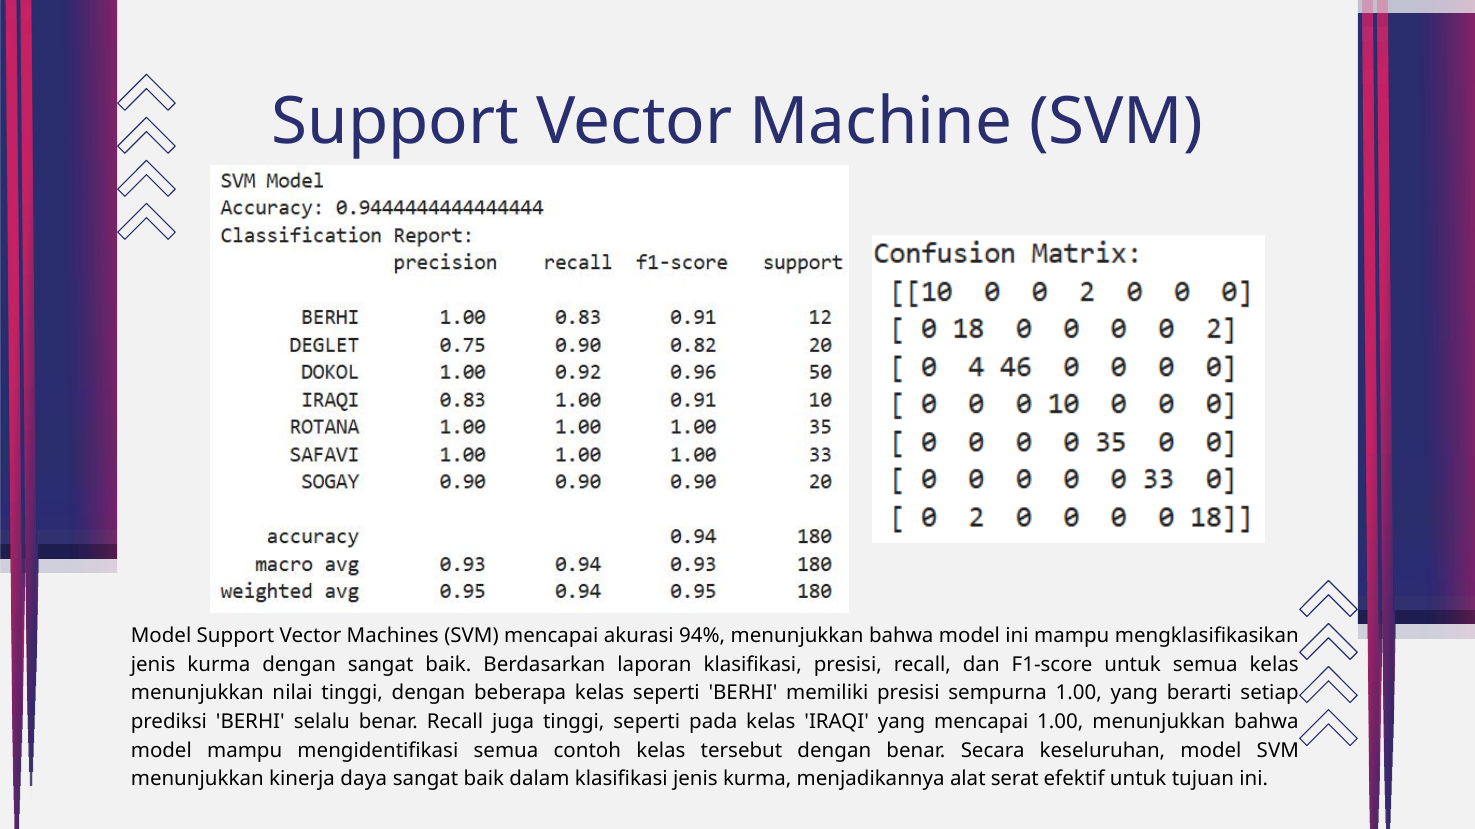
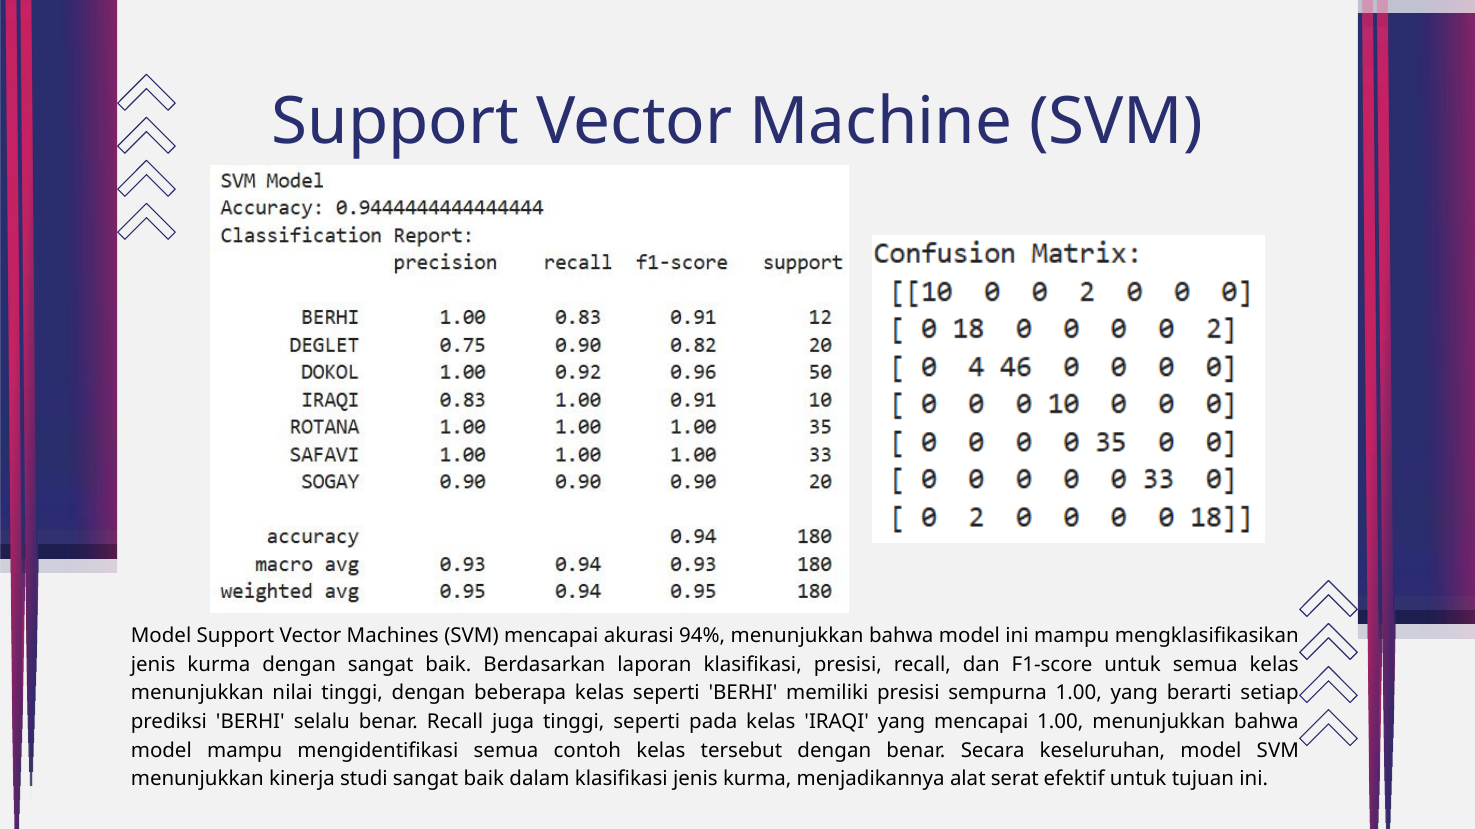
daya: daya -> studi (364, 780)
